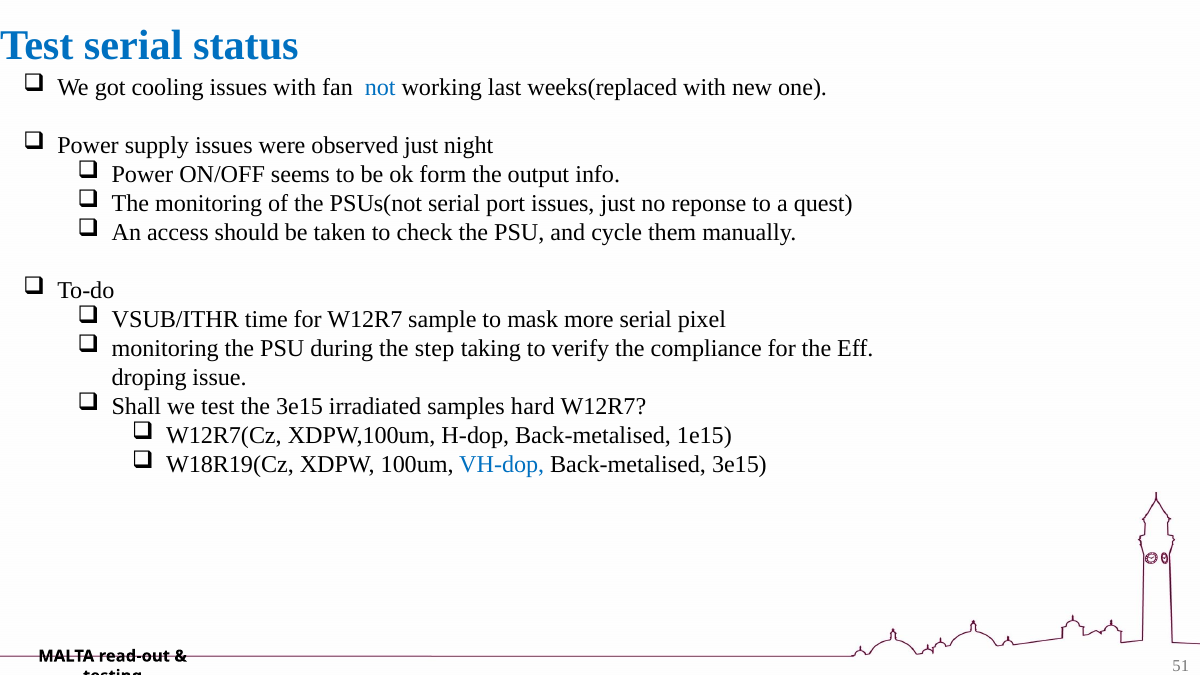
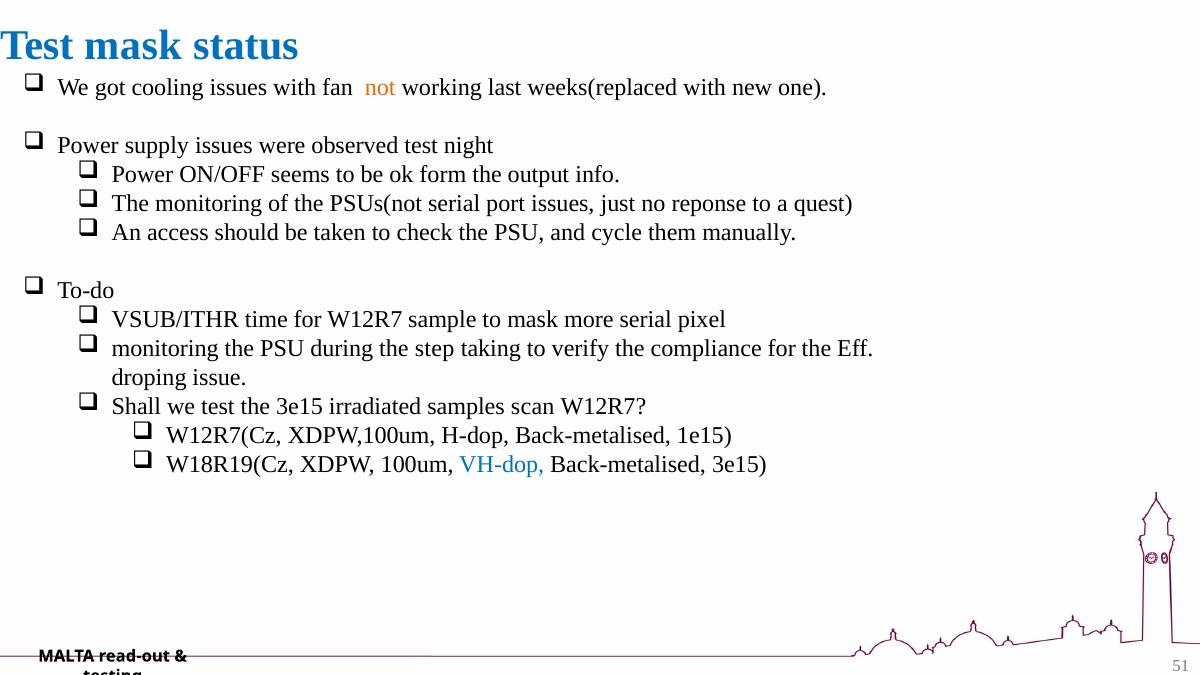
Test serial: serial -> mask (133, 46)
not colour: blue -> orange (380, 87)
observed just: just -> test (421, 145)
hard: hard -> scan (533, 406)
